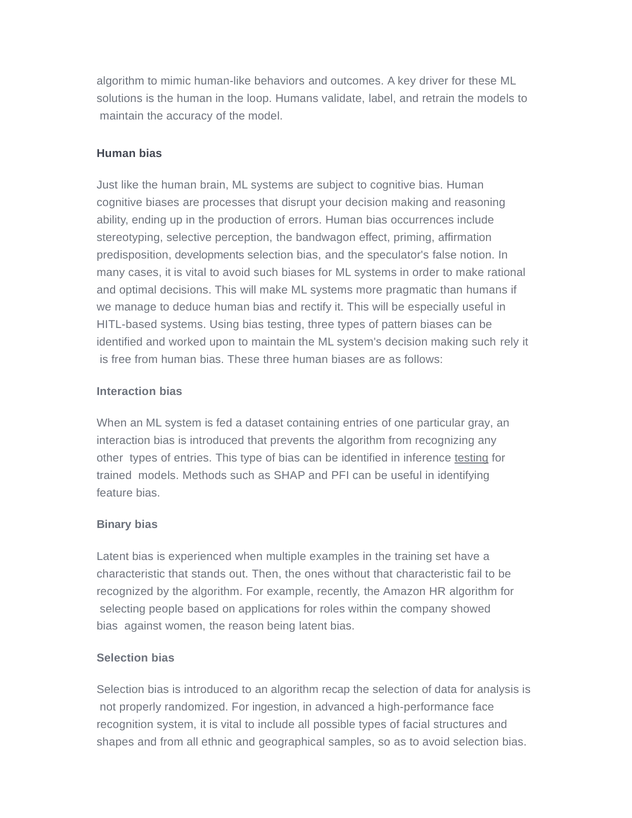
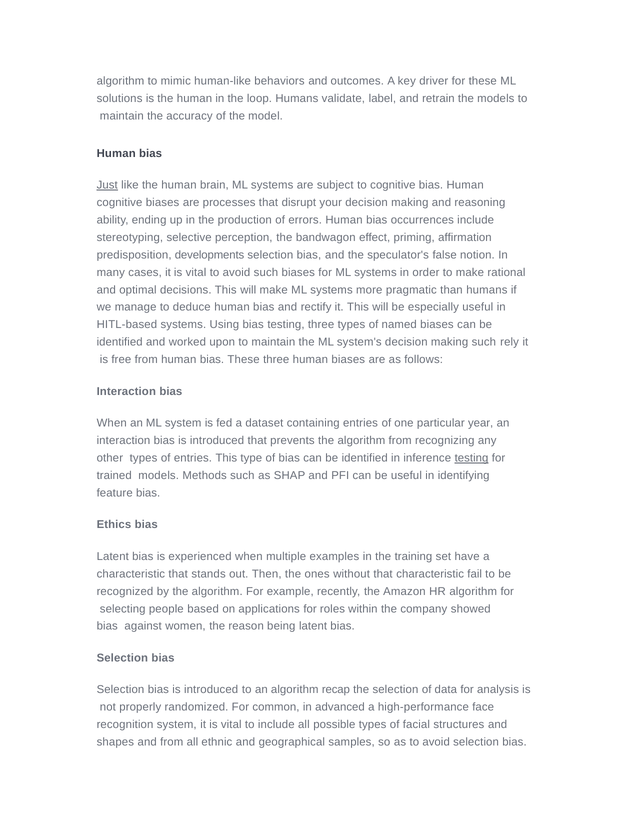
Just underline: none -> present (107, 185)
pattern: pattern -> named (399, 325)
gray: gray -> year (481, 423)
Binary: Binary -> Ethics (114, 525)
ingestion: ingestion -> common (276, 707)
